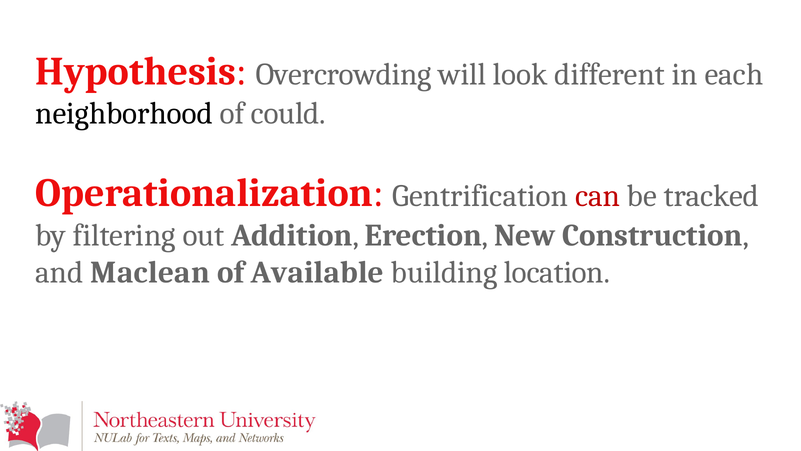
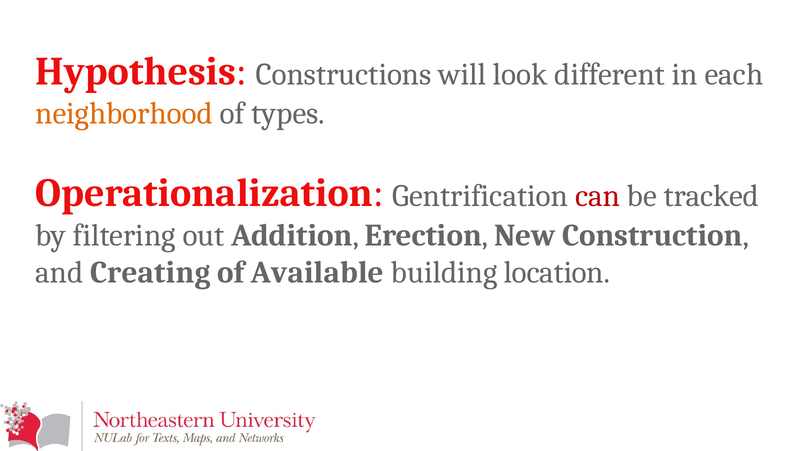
Overcrowding: Overcrowding -> Constructions (344, 74)
neighborhood colour: black -> orange (124, 113)
could: could -> types (288, 113)
Maclean: Maclean -> Creating (150, 272)
